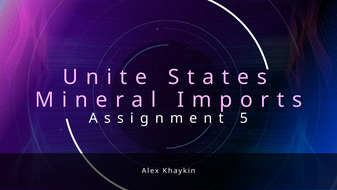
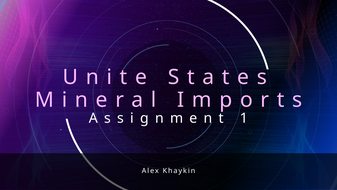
5: 5 -> 1 (244, 118)
